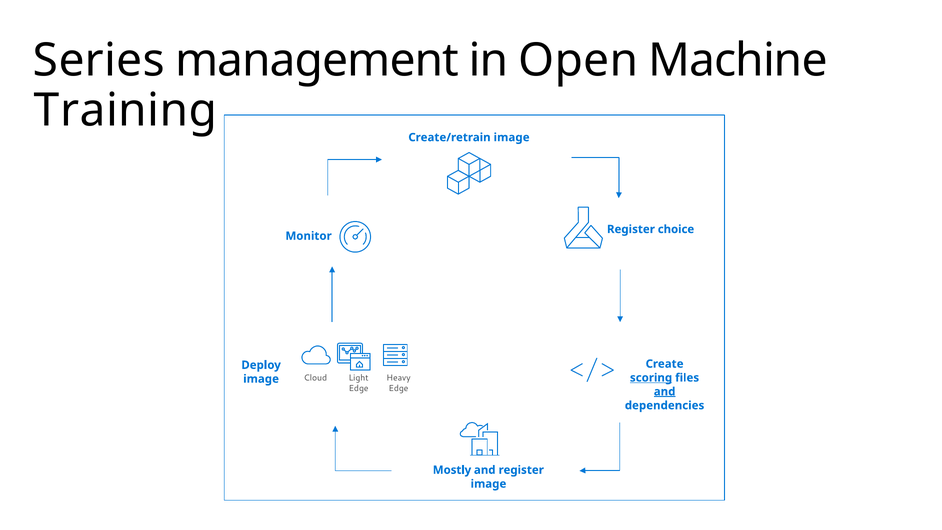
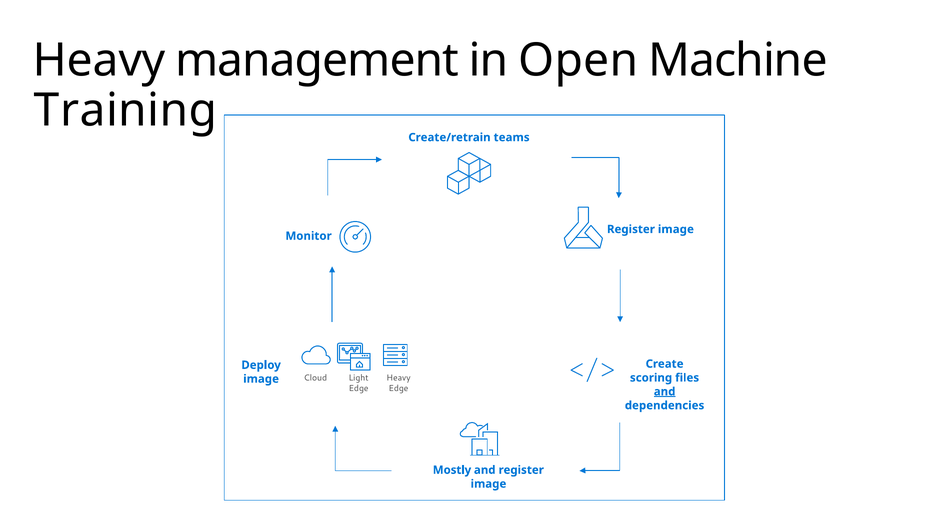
Series: Series -> Heavy (99, 61)
Create/retrain image: image -> teams (512, 137)
choice: choice -> image (676, 229)
scoring underline: present -> none (651, 378)
